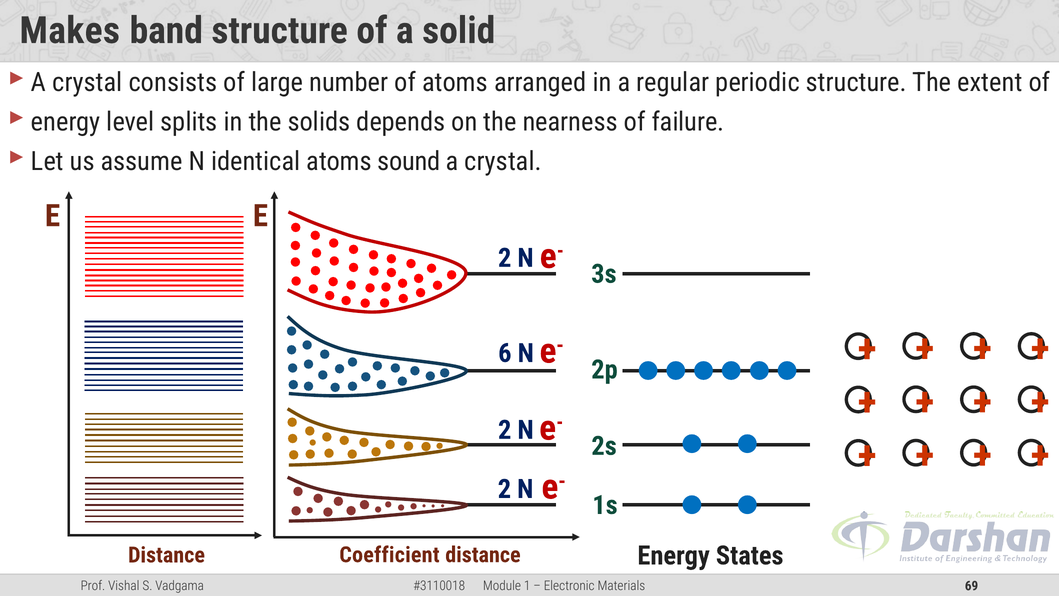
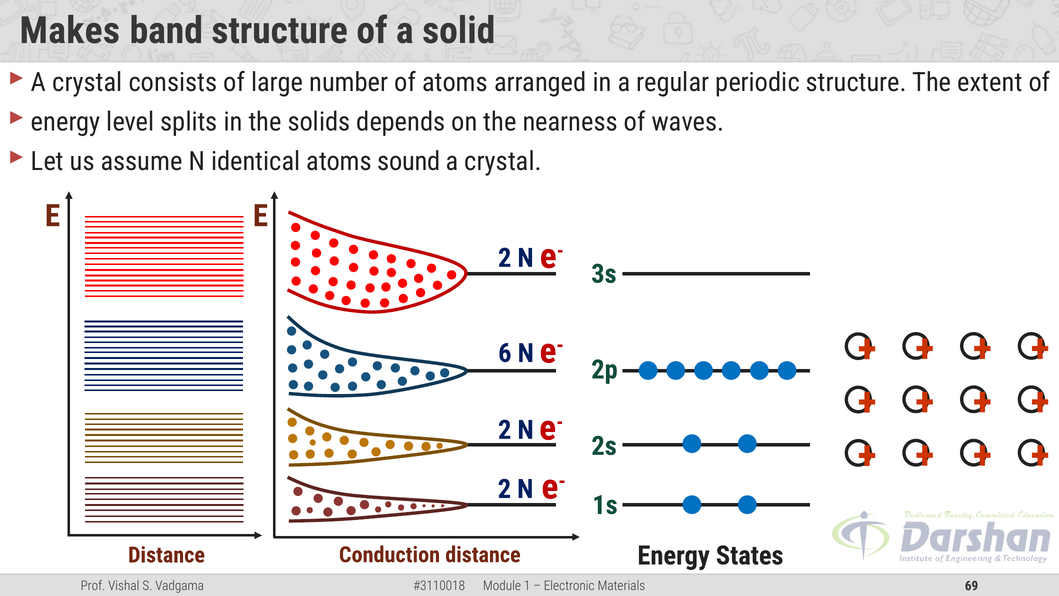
failure: failure -> waves (688, 122)
Coefficient: Coefficient -> Conduction (389, 555)
